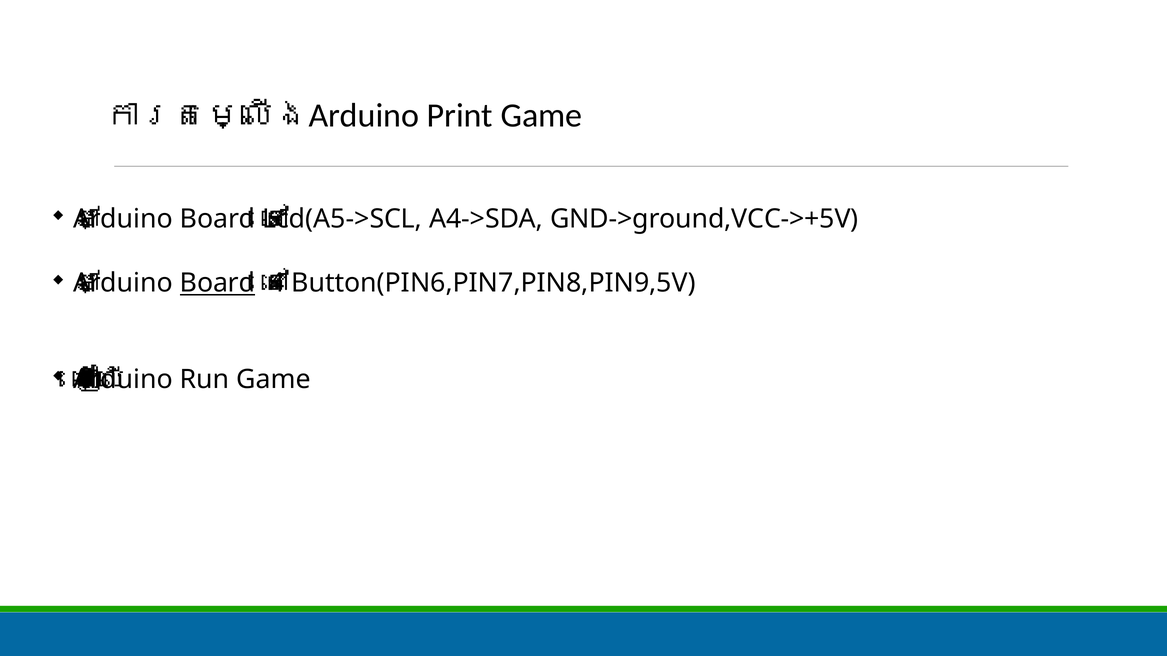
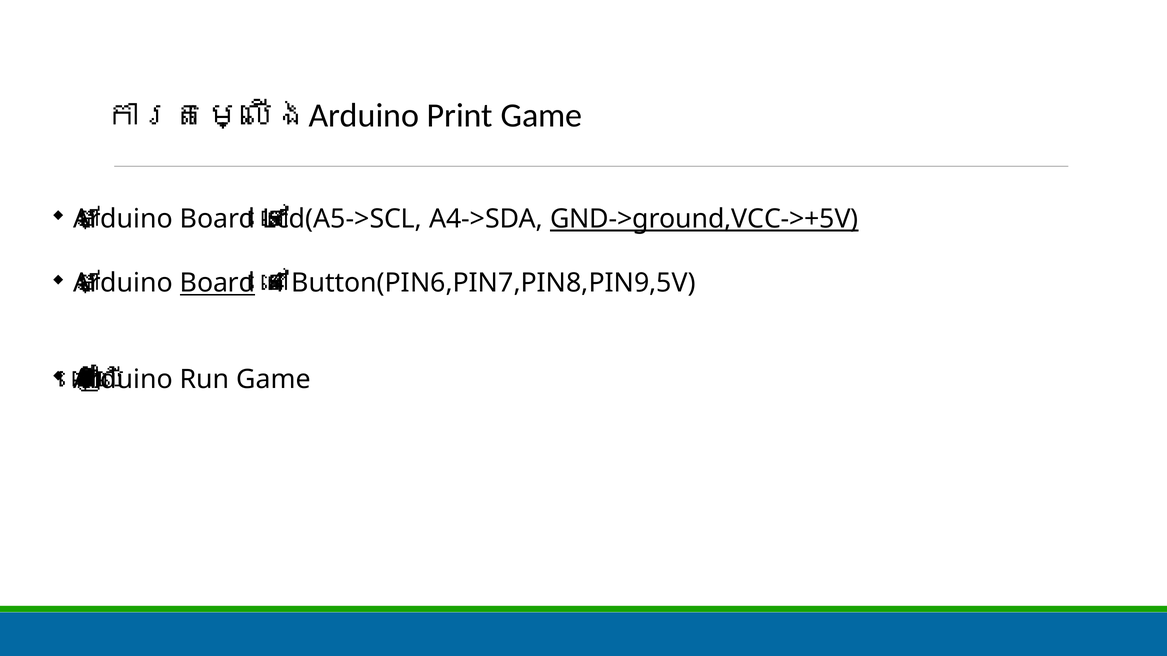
GND->ground,VCC->+5V underline: none -> present (704, 219)
